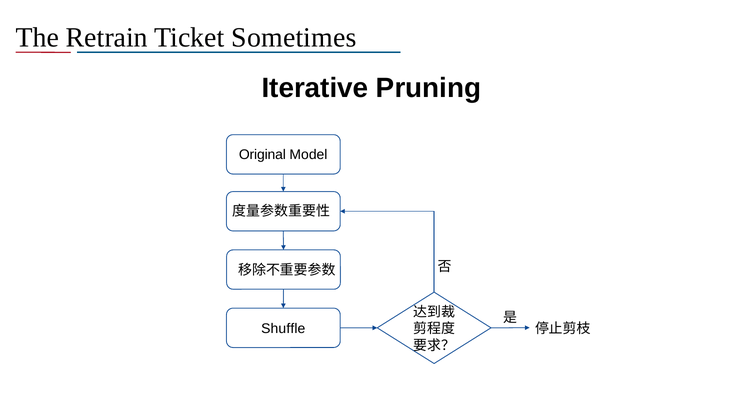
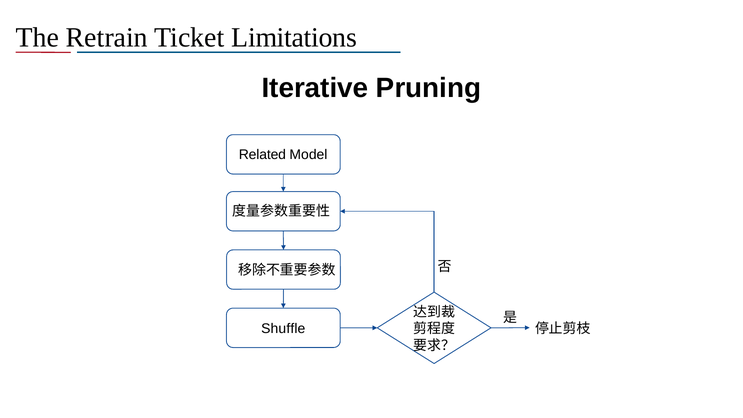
Sometimes: Sometimes -> Limitations (294, 38)
Original: Original -> Related (262, 155)
